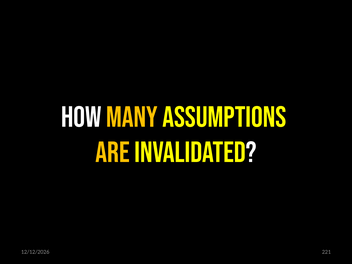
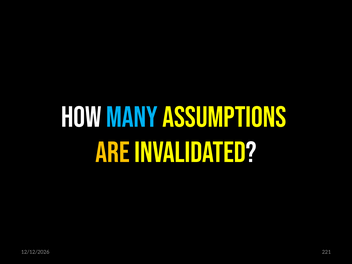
MANY colour: yellow -> light blue (132, 117)
